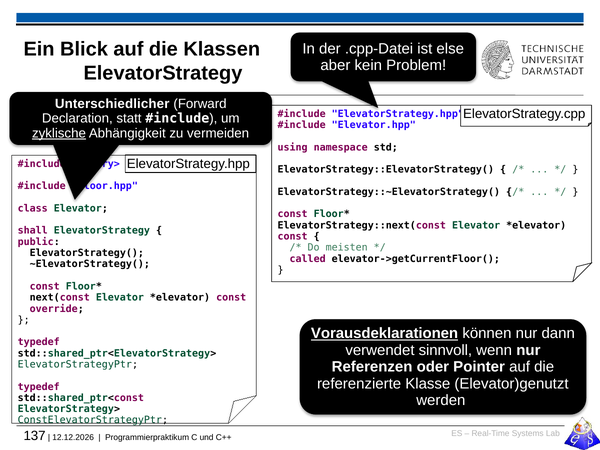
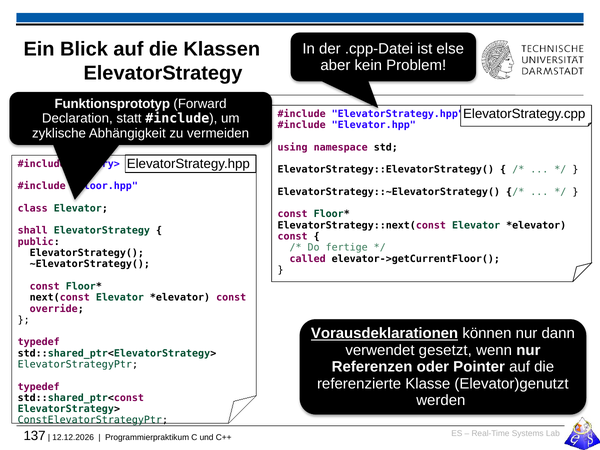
Unterschiedlicher: Unterschiedlicher -> Funktionsprototyp (112, 104)
zyklische underline: present -> none (59, 133)
meisten: meisten -> fertige (347, 248)
sinnvoll: sinnvoll -> gesetzt (445, 350)
